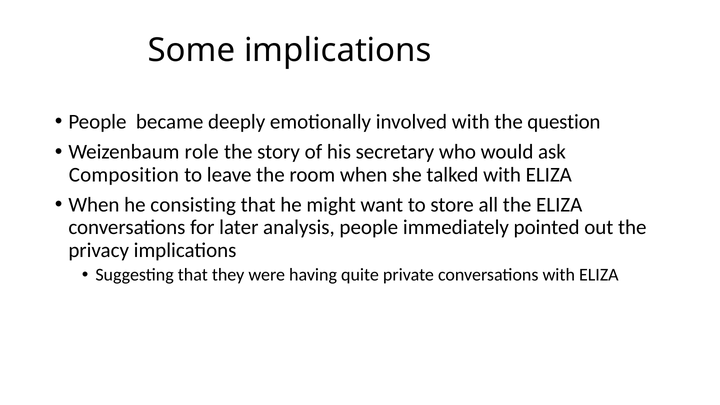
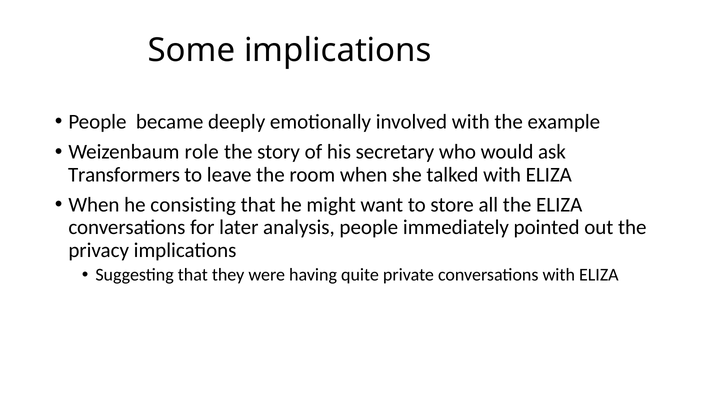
question: question -> example (564, 122)
Composition: Composition -> Transformers (124, 175)
